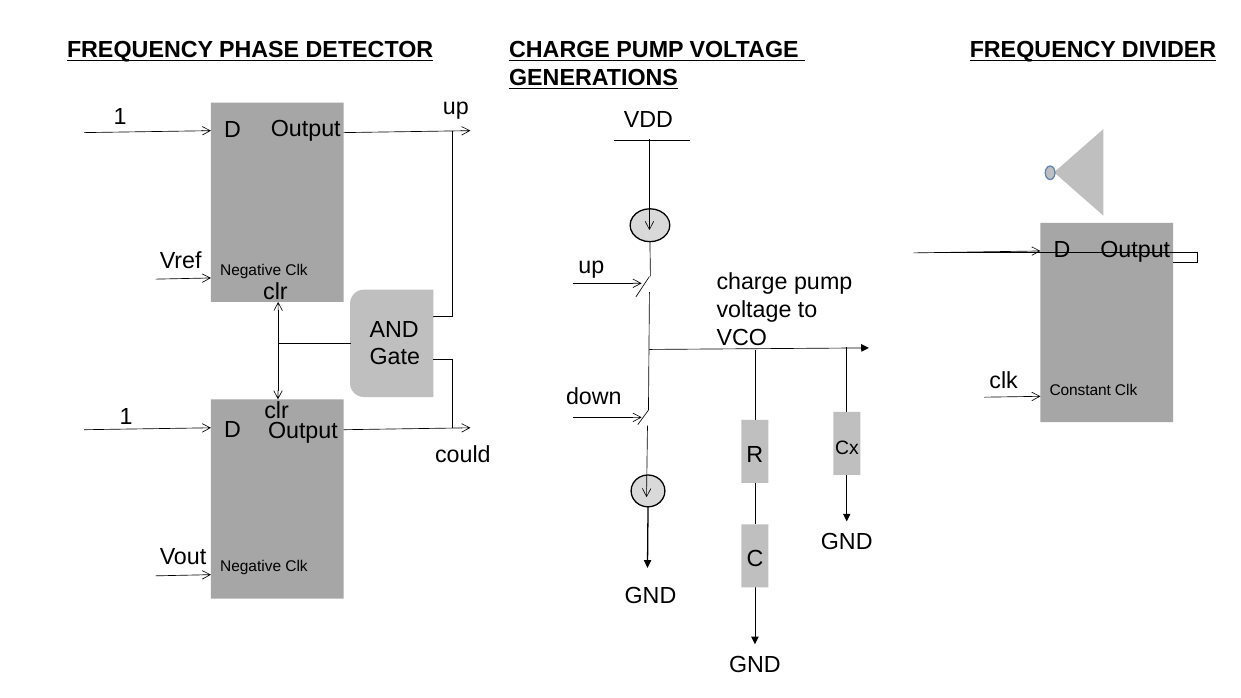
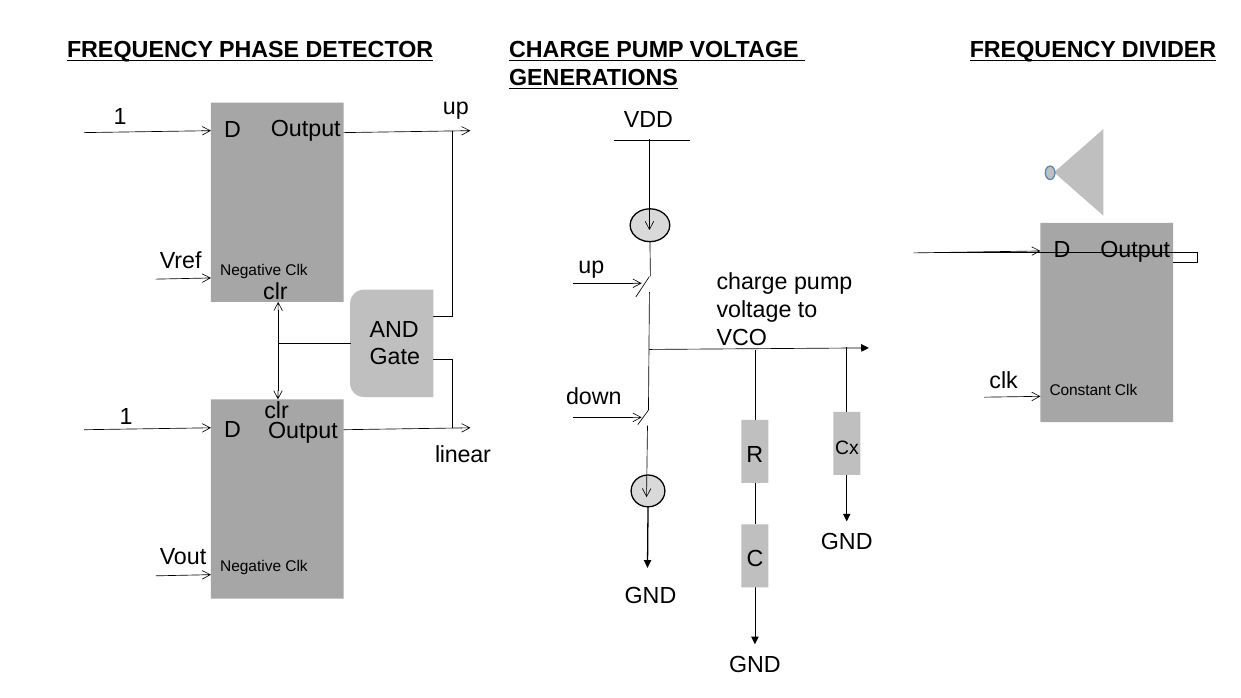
could: could -> linear (463, 455)
